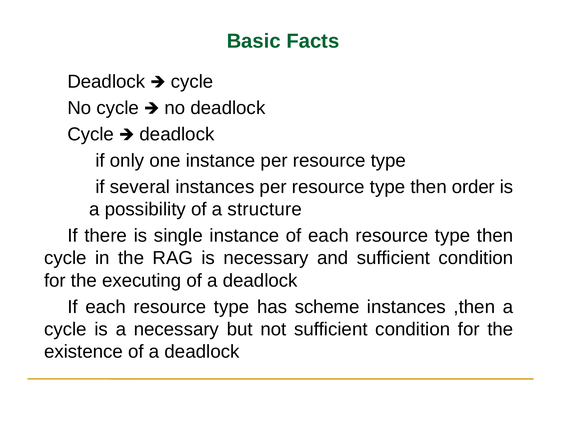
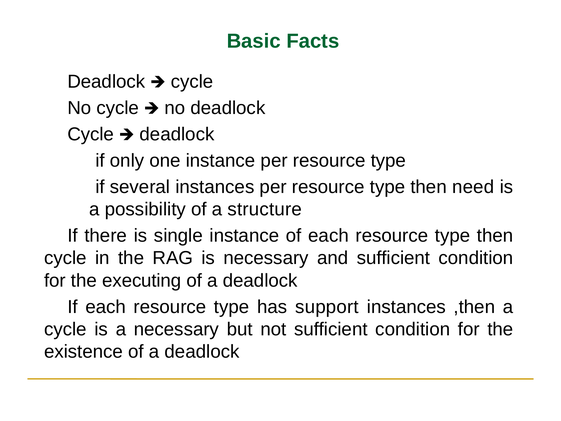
order: order -> need (473, 187)
scheme: scheme -> support (327, 307)
